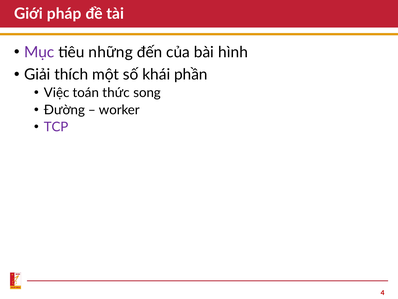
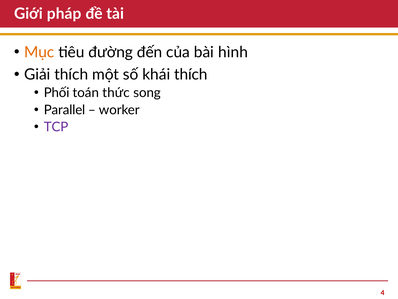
Mục colour: purple -> orange (39, 52)
những: những -> đường (111, 52)
khái phần: phần -> thích (191, 74)
Việc: Việc -> Phối (57, 93)
Đường: Đường -> Parallel (65, 110)
